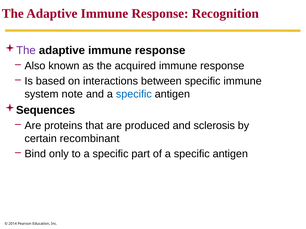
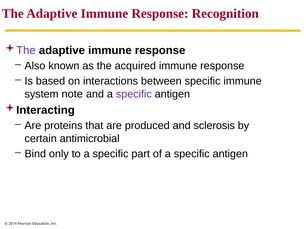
specific colour: blue -> purple (134, 94)
Sequences: Sequences -> Interacting (45, 110)
recombinant: recombinant -> antimicrobial (90, 139)
